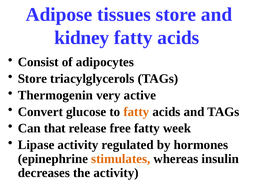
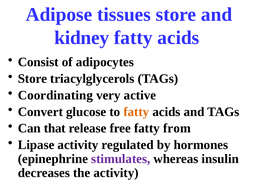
Thermogenin: Thermogenin -> Coordinating (55, 95)
week: week -> from (177, 128)
stimulates colour: orange -> purple (121, 158)
